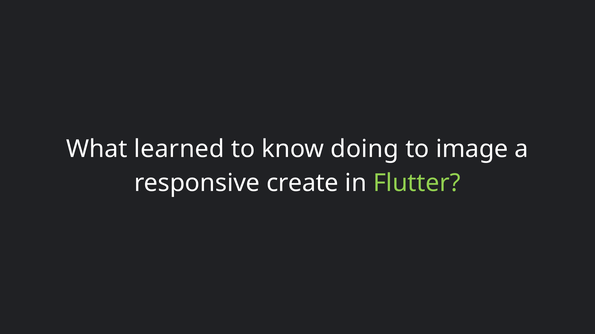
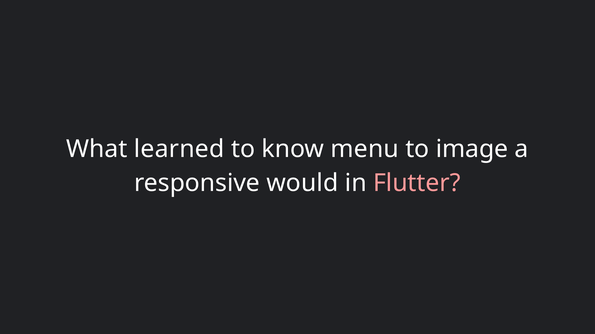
doing: doing -> menu (365, 149)
create: create -> would (302, 183)
Flutter colour: light green -> pink (417, 183)
